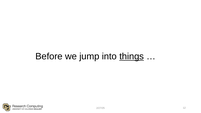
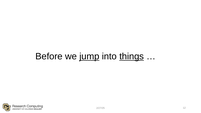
jump underline: none -> present (89, 56)
